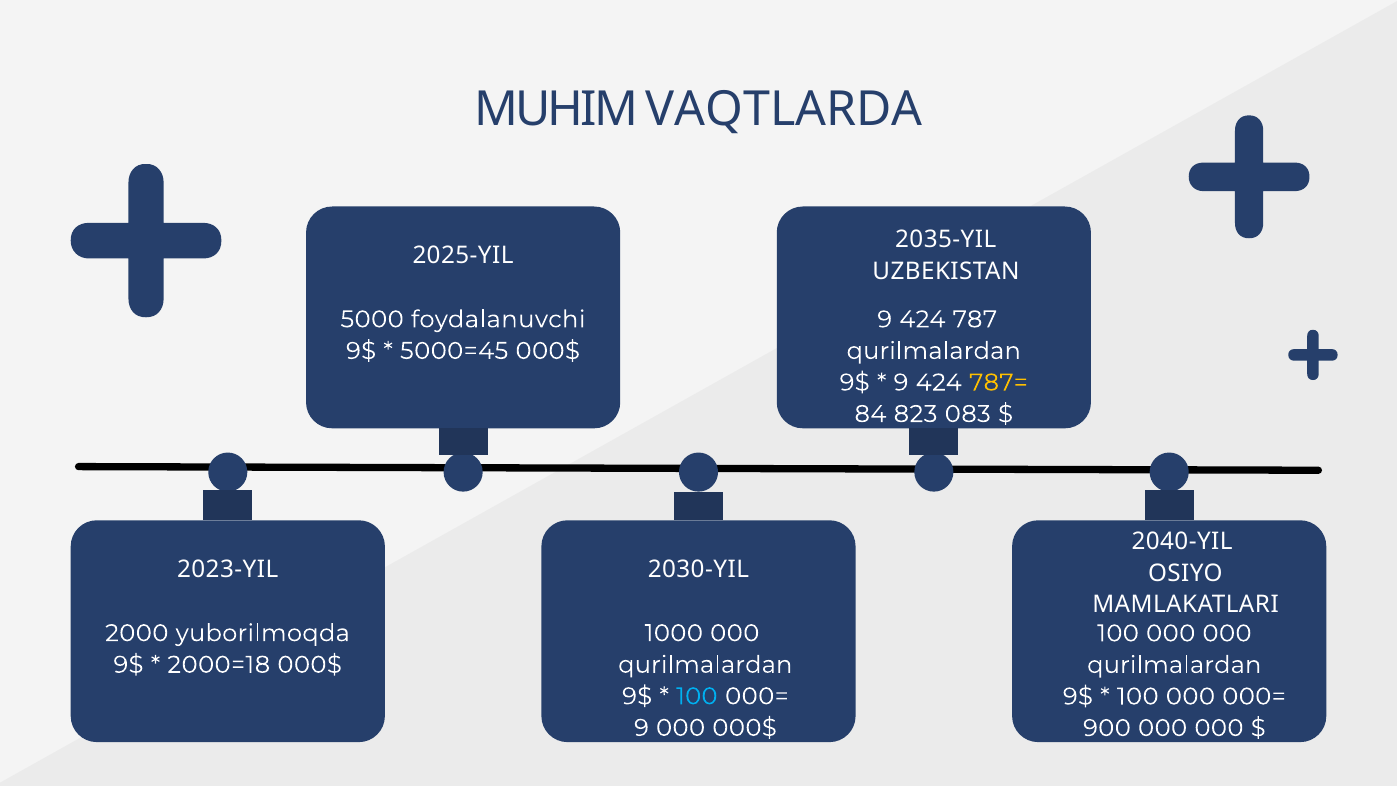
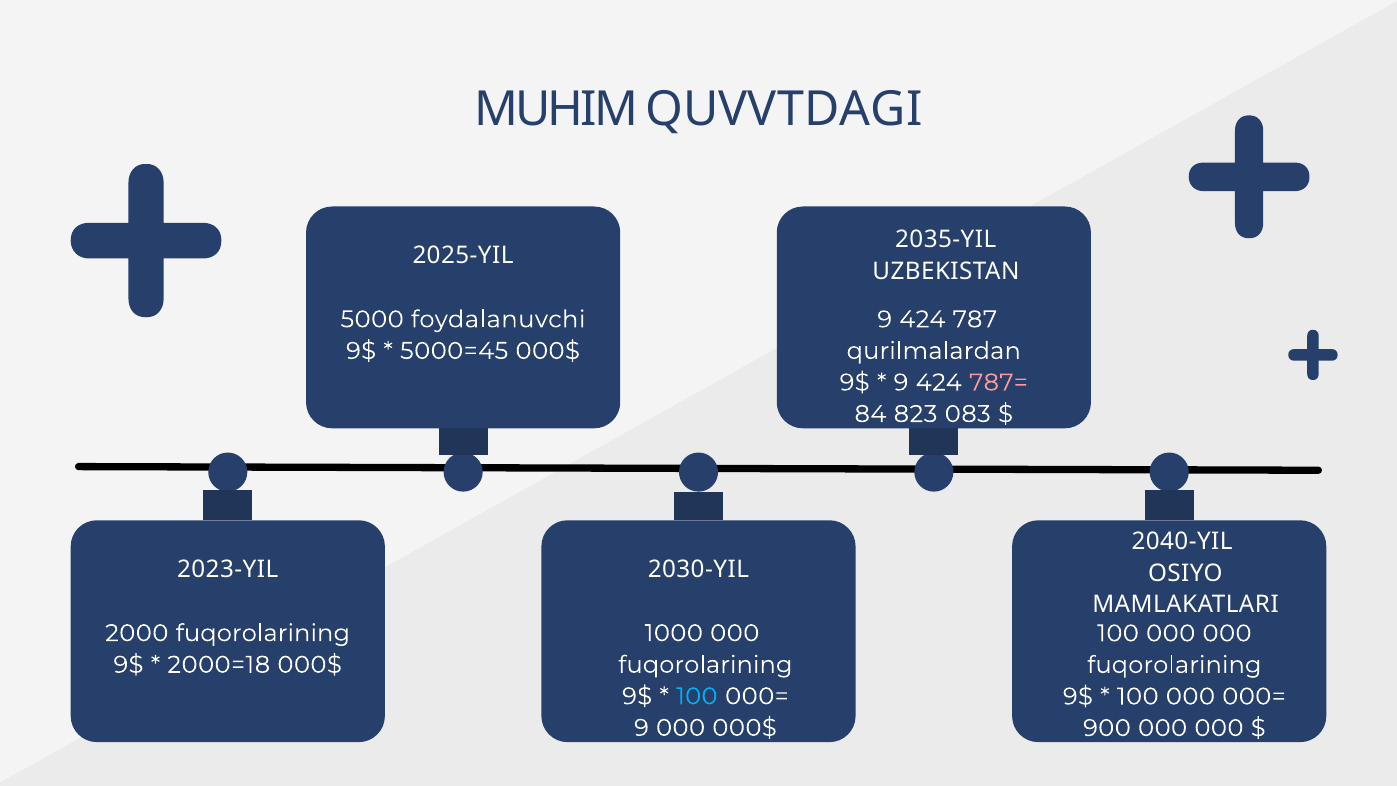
VAQTLARDA: VAQTLARDA -> QUVVTDAGI (784, 109)
787= colour: yellow -> pink (998, 382)
2000 yuborilmoqda: yuborilmoqda -> fuqorolarining (263, 633)
qurilmalardan: qurilmalardan -> fuqorolarining (705, 665)
qurilmalardan: qurilmalardan -> fuqorolarining (1174, 665)
